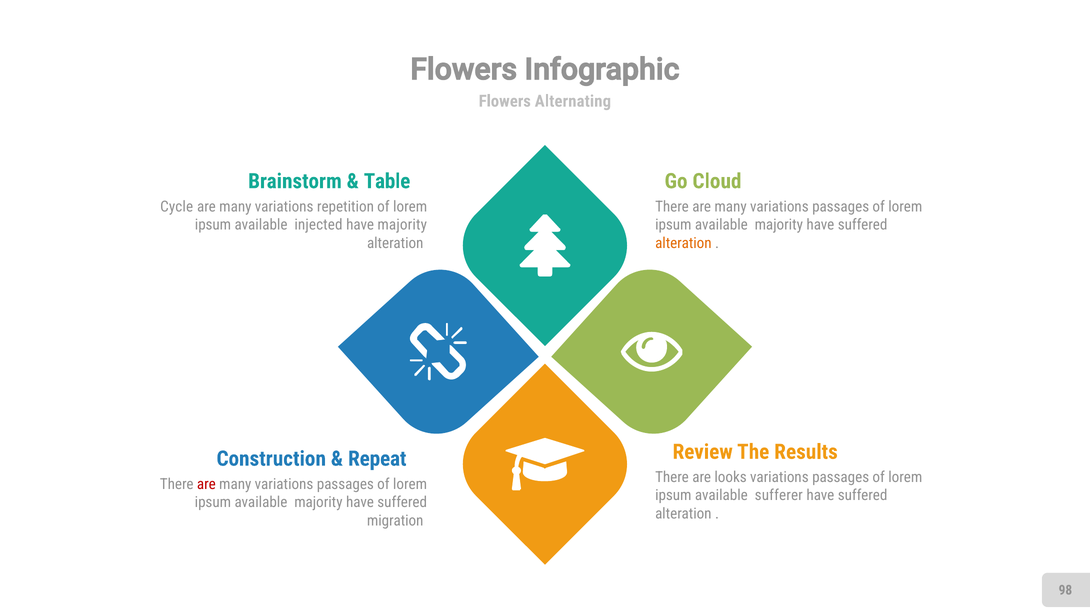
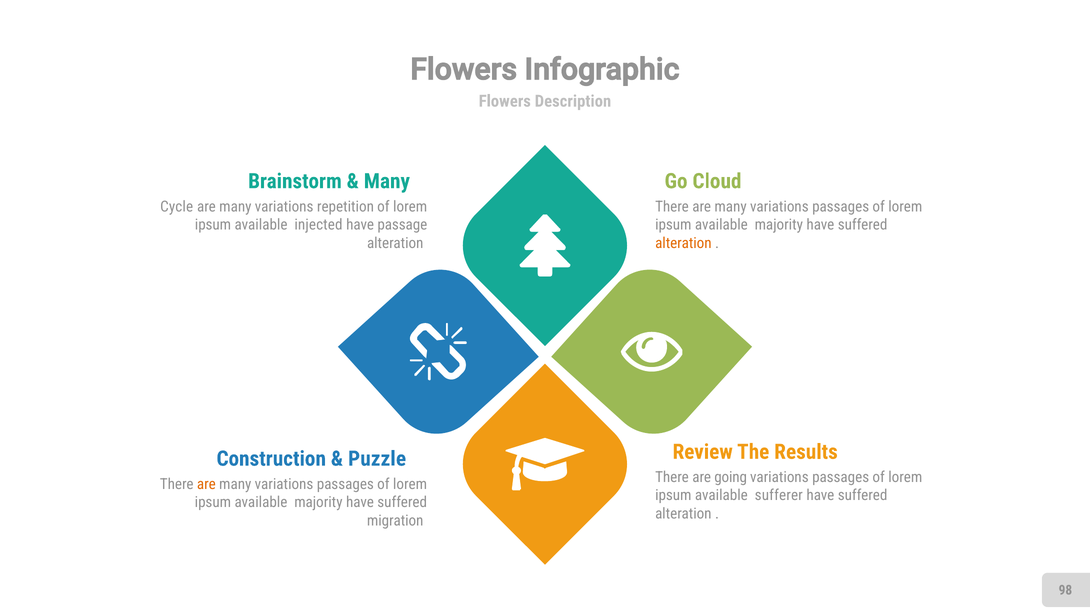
Alternating: Alternating -> Description (573, 101)
Table: Table -> Many (387, 181)
have majority: majority -> passage (402, 225)
Repeat: Repeat -> Puzzle (377, 459)
looks: looks -> going (731, 477)
are colour: red -> orange (206, 484)
